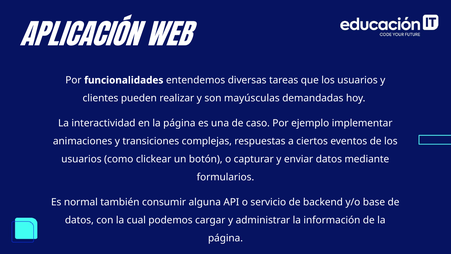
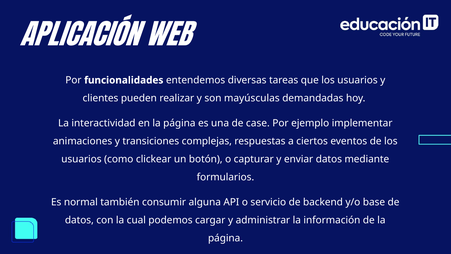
caso: caso -> case (258, 123)
